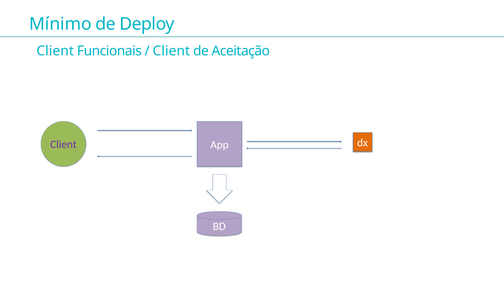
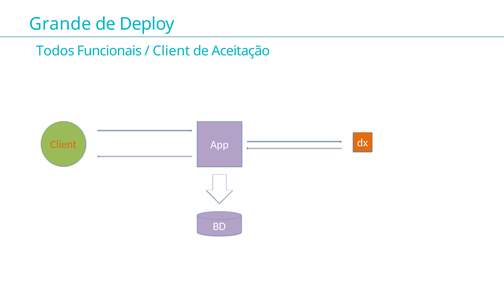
Mínimo: Mínimo -> Grande (60, 24)
Client: Client -> Todos (55, 51)
Client colour: purple -> orange (63, 144)
